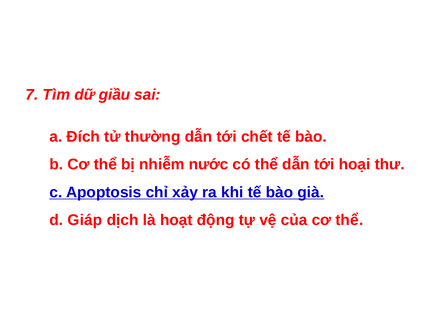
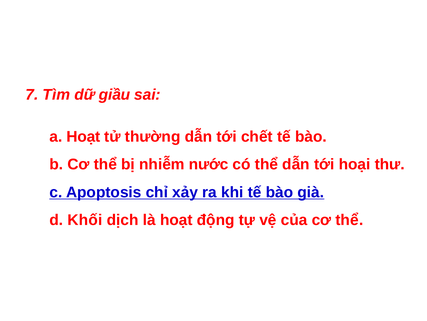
a Đích: Đích -> Hoạt (83, 136)
Giáp: Giáp -> Khối (85, 220)
